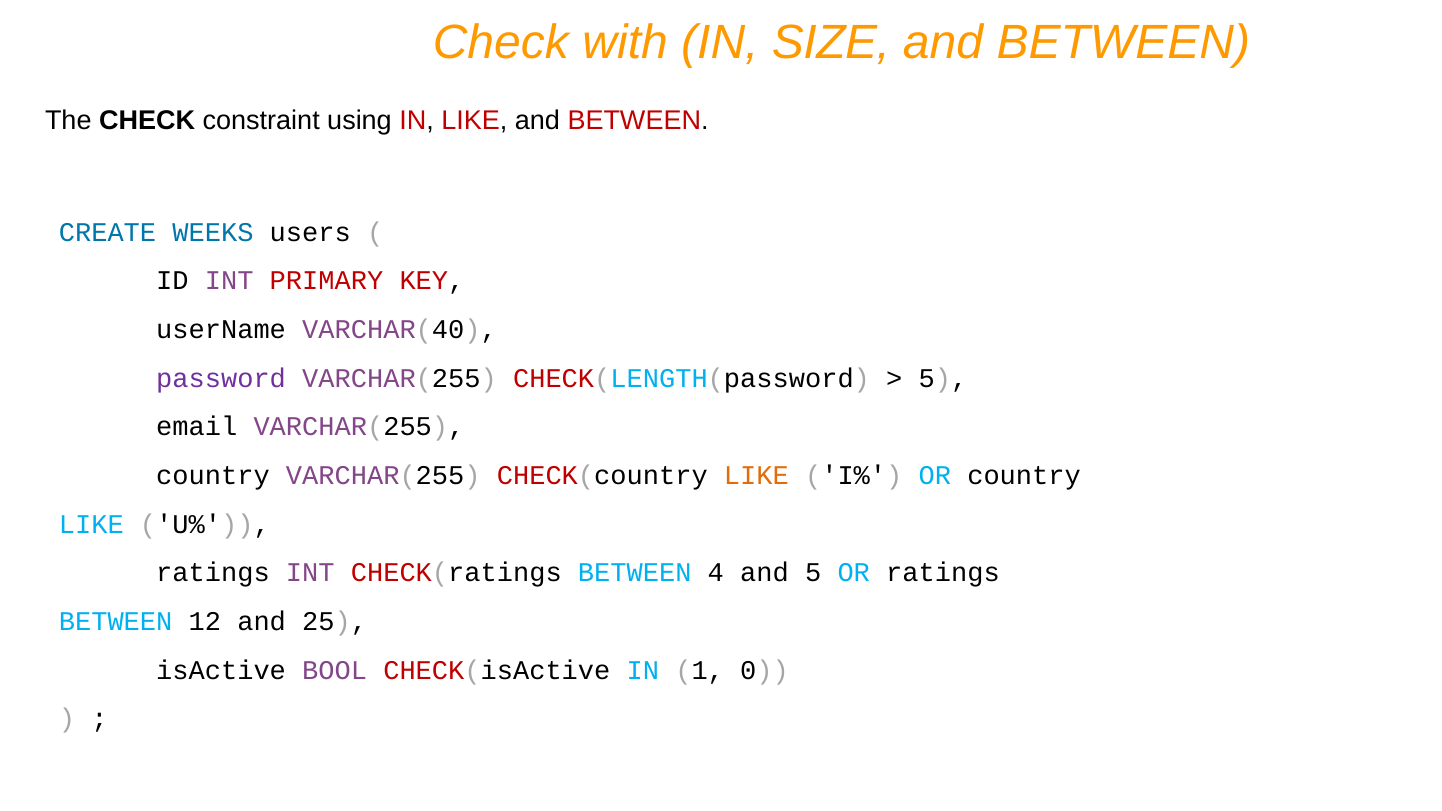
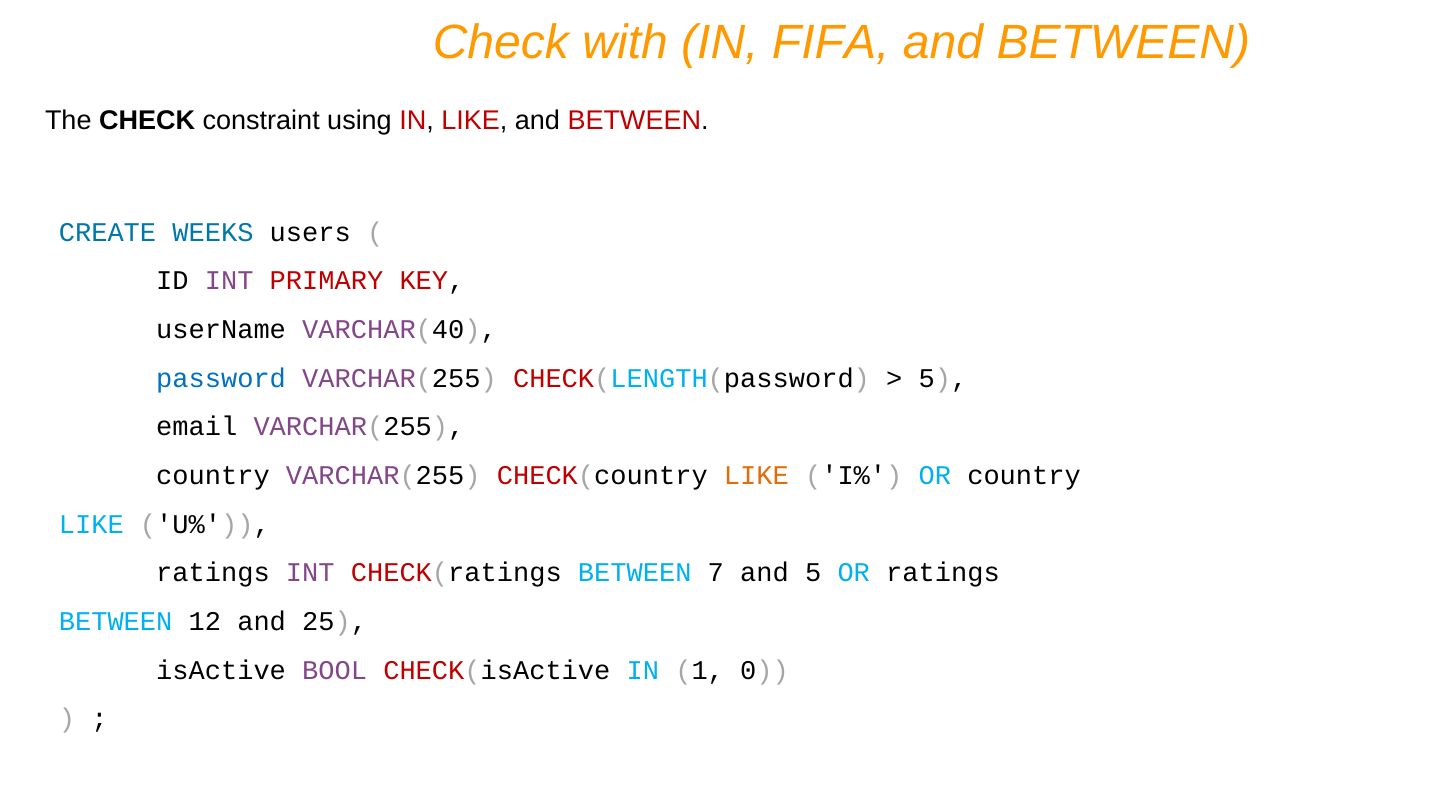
SIZE: SIZE -> FIFA (831, 43)
password colour: purple -> blue (221, 378)
4: 4 -> 7 (716, 573)
